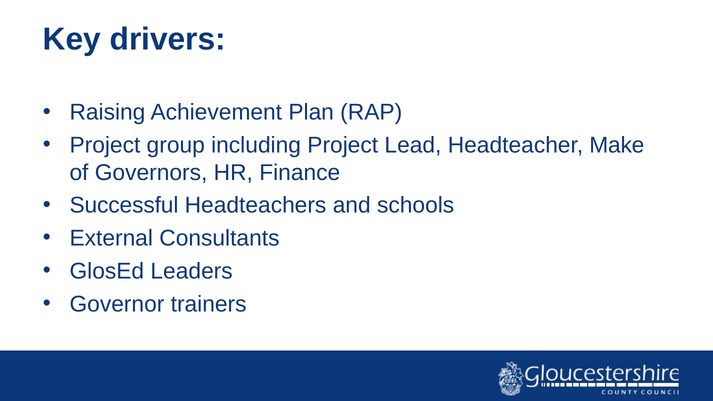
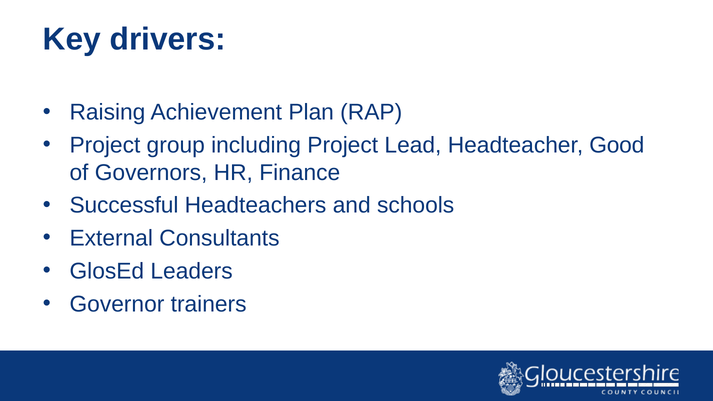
Make: Make -> Good (617, 145)
